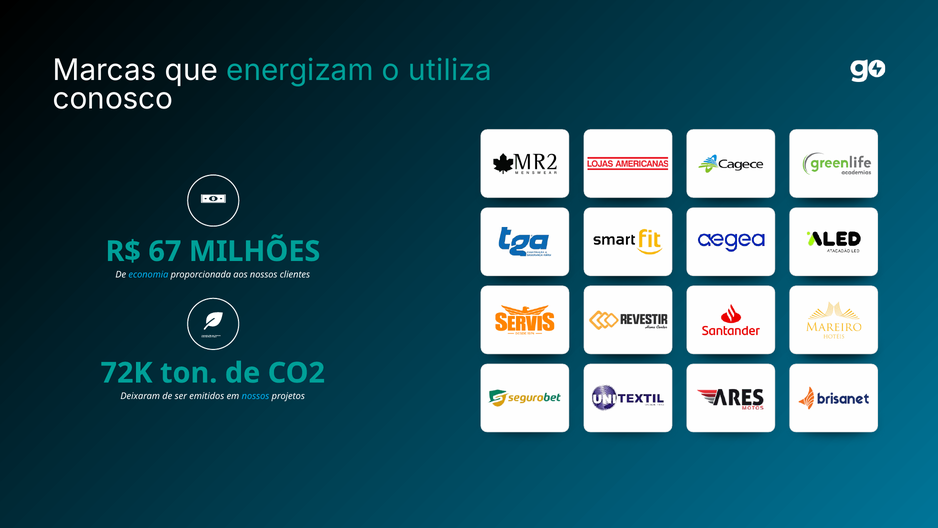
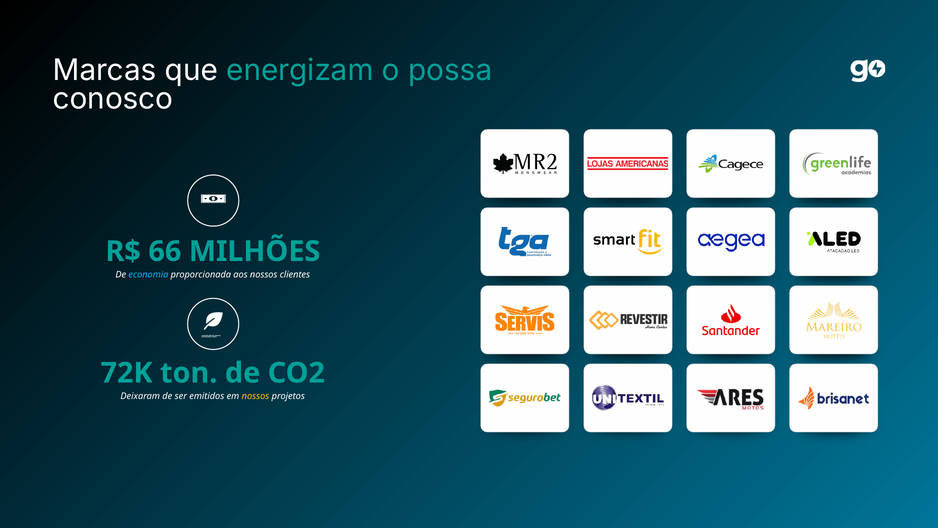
utiliza: utiliza -> possa (450, 70)
67: 67 -> 66 (165, 251)
nossos colour: light blue -> yellow (255, 396)
